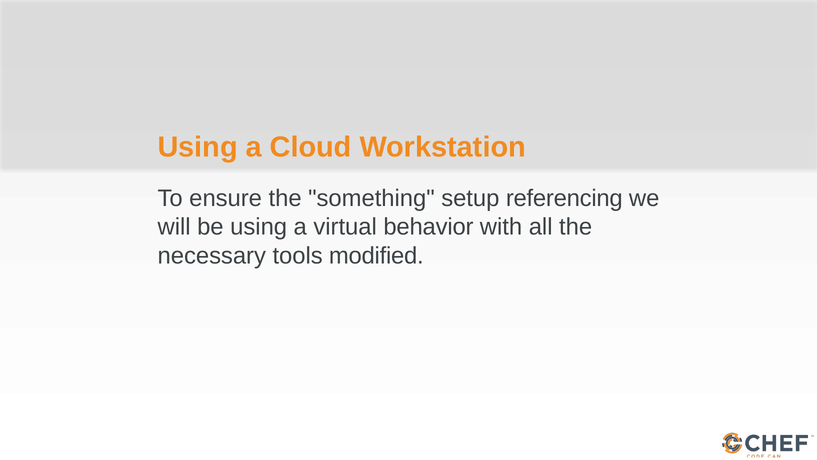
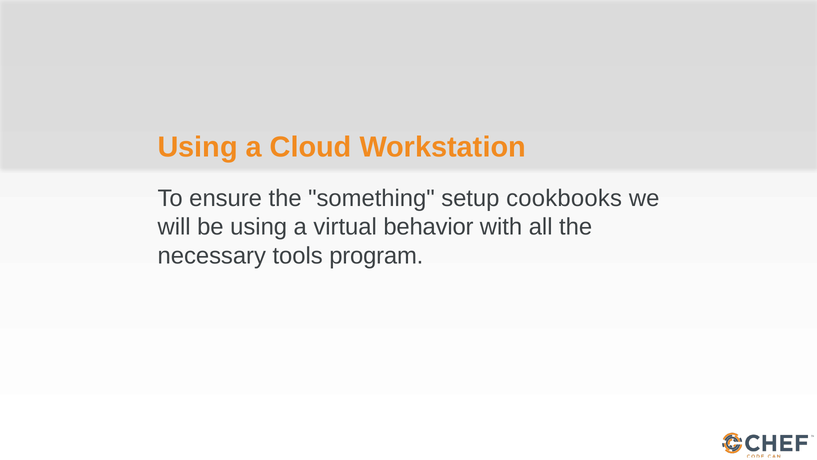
referencing: referencing -> cookbooks (564, 198)
modified: modified -> program (376, 256)
